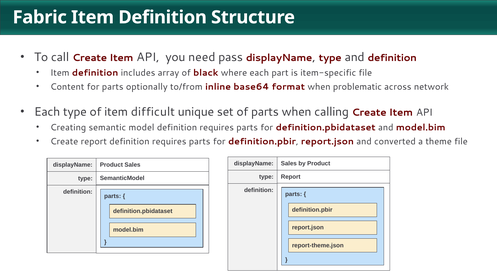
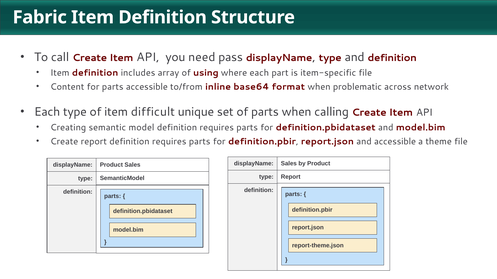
black: black -> using (206, 73)
parts optionally: optionally -> accessible (147, 87)
and converted: converted -> accessible (395, 142)
